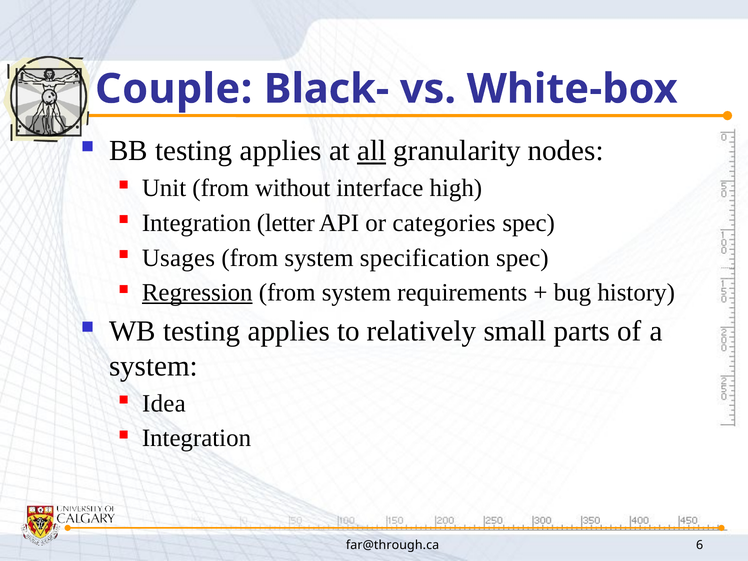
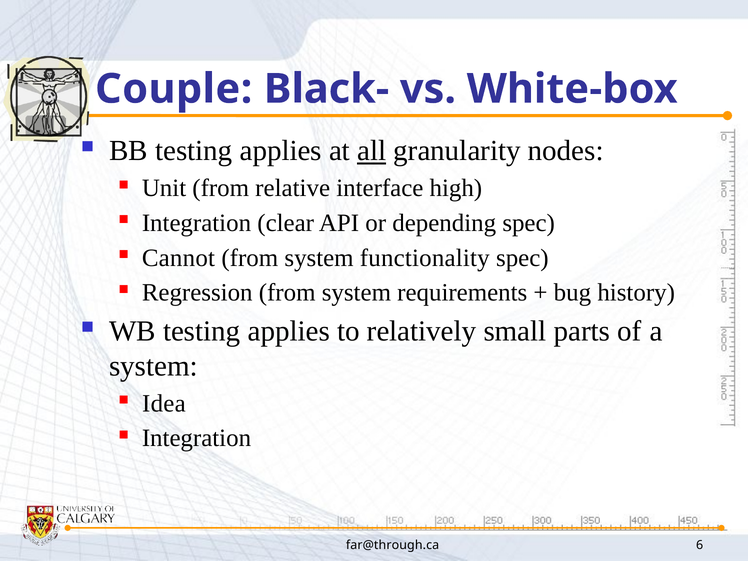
without: without -> relative (293, 188)
letter: letter -> clear (286, 223)
categories: categories -> depending (444, 223)
Usages: Usages -> Cannot (178, 258)
specification: specification -> functionality (425, 258)
Regression underline: present -> none (197, 293)
